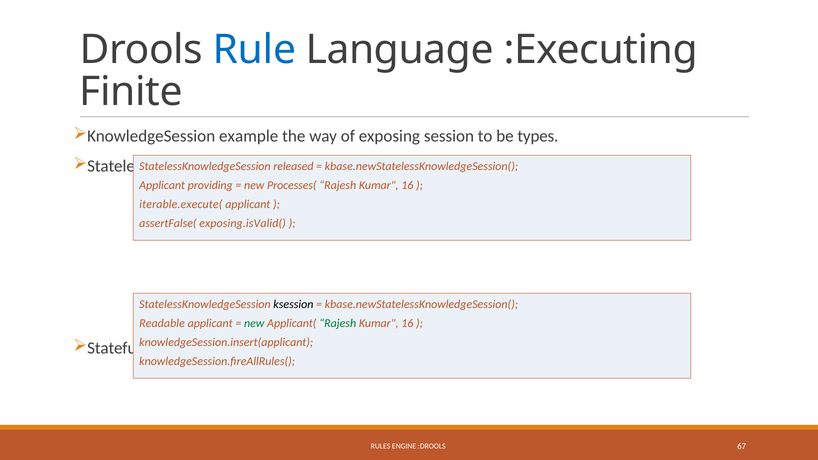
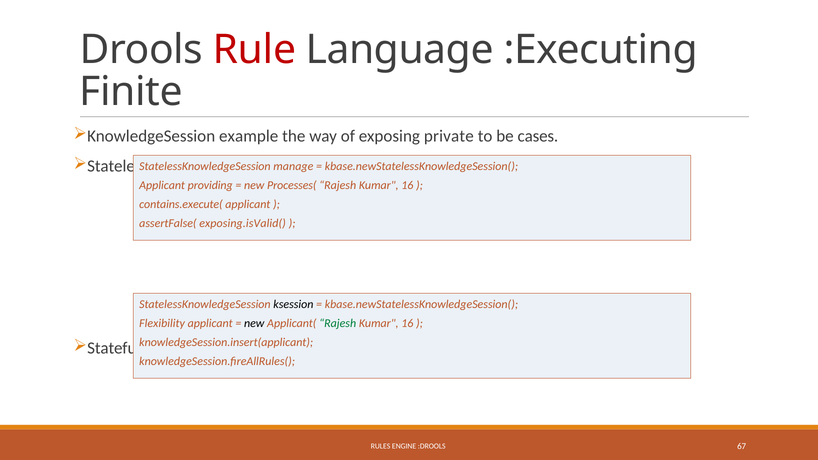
Rule colour: blue -> red (255, 50)
exposing session: session -> private (449, 136)
types: types -> cases (538, 136)
released: released -> manage (293, 166)
iterable.execute(: iterable.execute( -> contains.execute( (181, 204)
Readable: Readable -> Flexibility (162, 323)
new colour: green -> black (254, 323)
